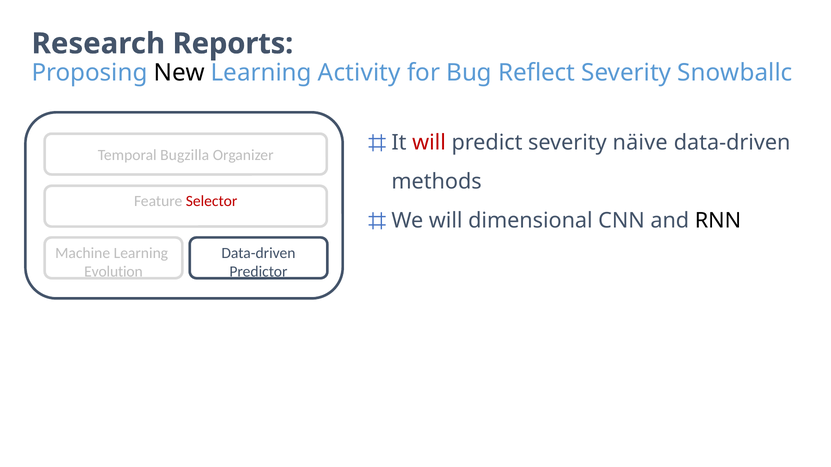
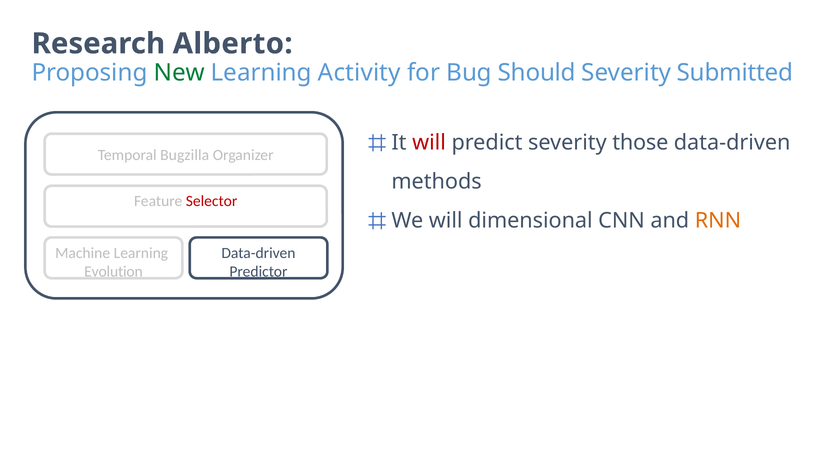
Reports: Reports -> Alberto (233, 44)
New colour: black -> green (179, 73)
Reflect: Reflect -> Should (537, 73)
Snowballc: Snowballc -> Submitted (735, 73)
näive: näive -> those (640, 143)
RNN colour: black -> orange (718, 221)
